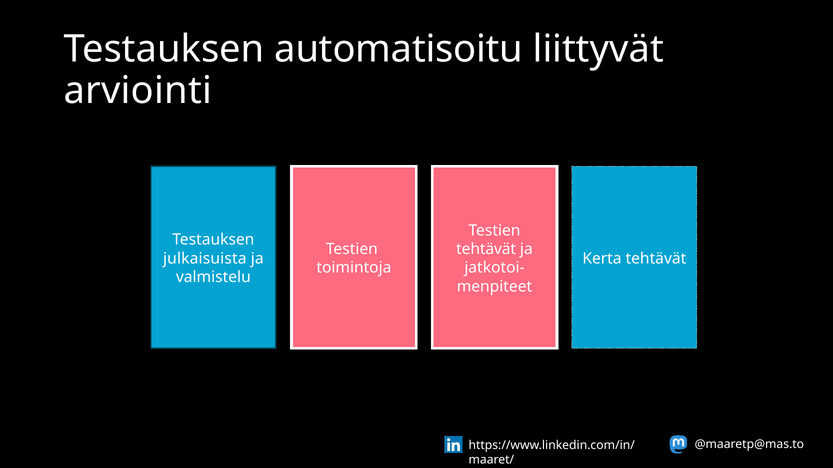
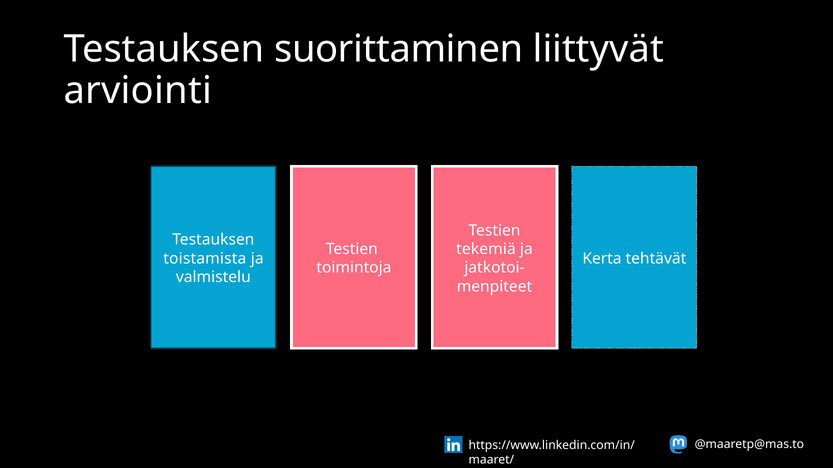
automatisoitu: automatisoitu -> suorittaminen (399, 49)
tehtävät: tehtävät -> tekemiä (486, 249)
julkaisuista: julkaisuista -> toistamista (205, 259)
